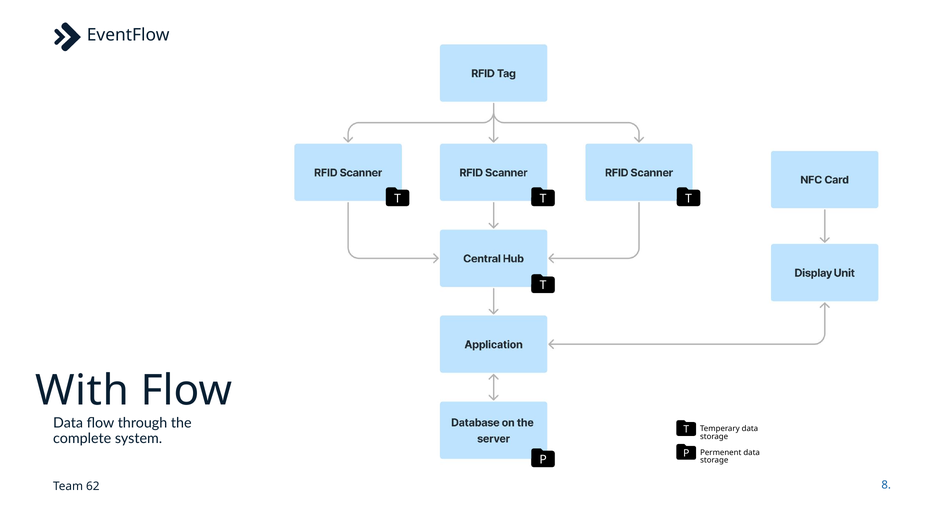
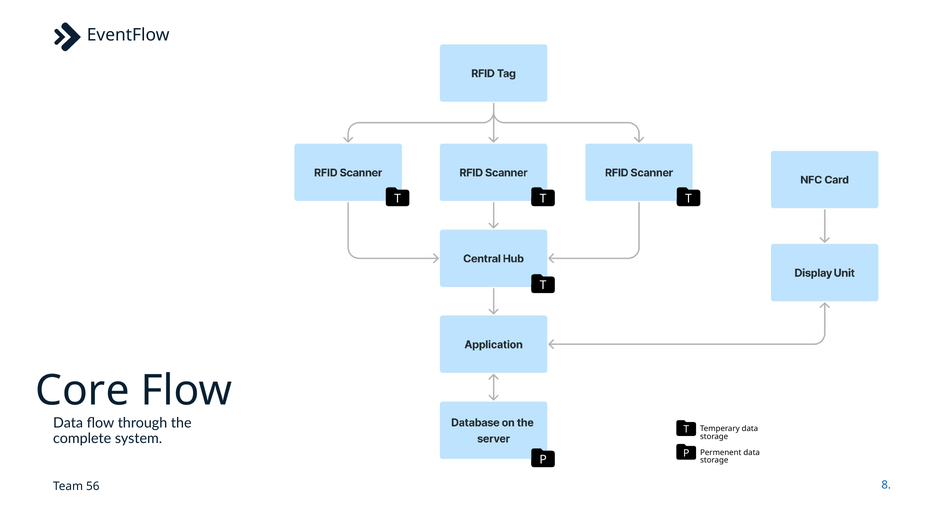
With: With -> Core (82, 390)
62: 62 -> 56 (93, 486)
